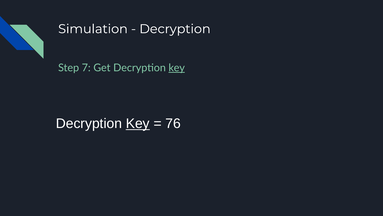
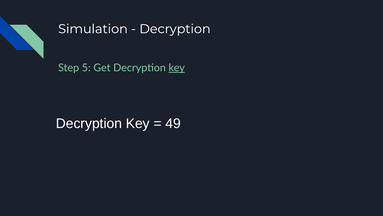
7: 7 -> 5 (86, 68)
Key underline: present -> none (138, 123)
76: 76 -> 49 (173, 123)
